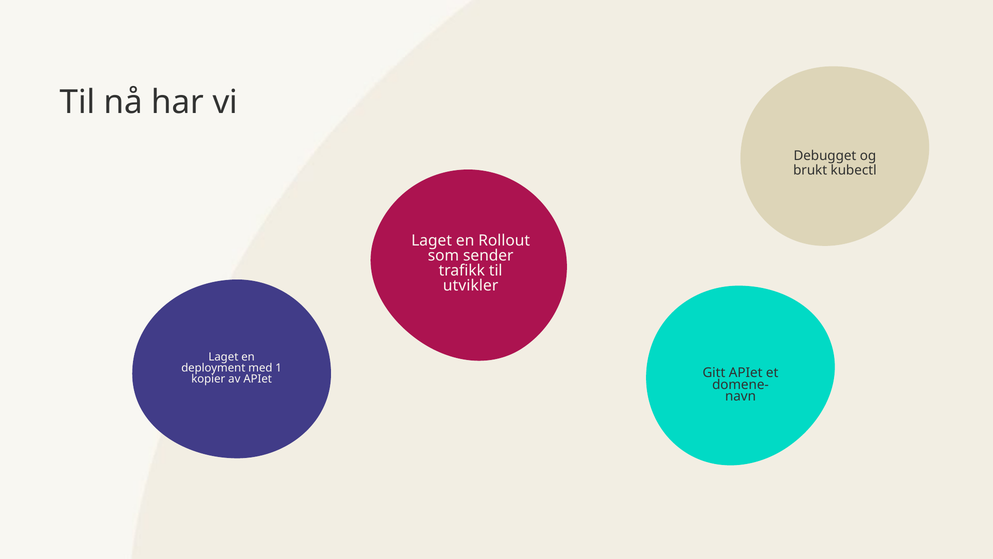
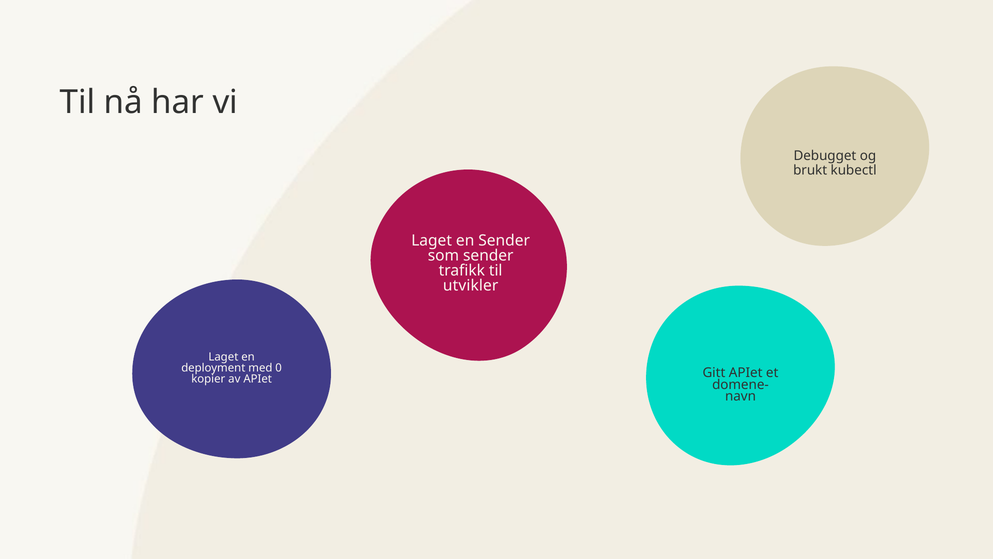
en Rollout: Rollout -> Sender (504, 240)
1: 1 -> 0 (279, 368)
